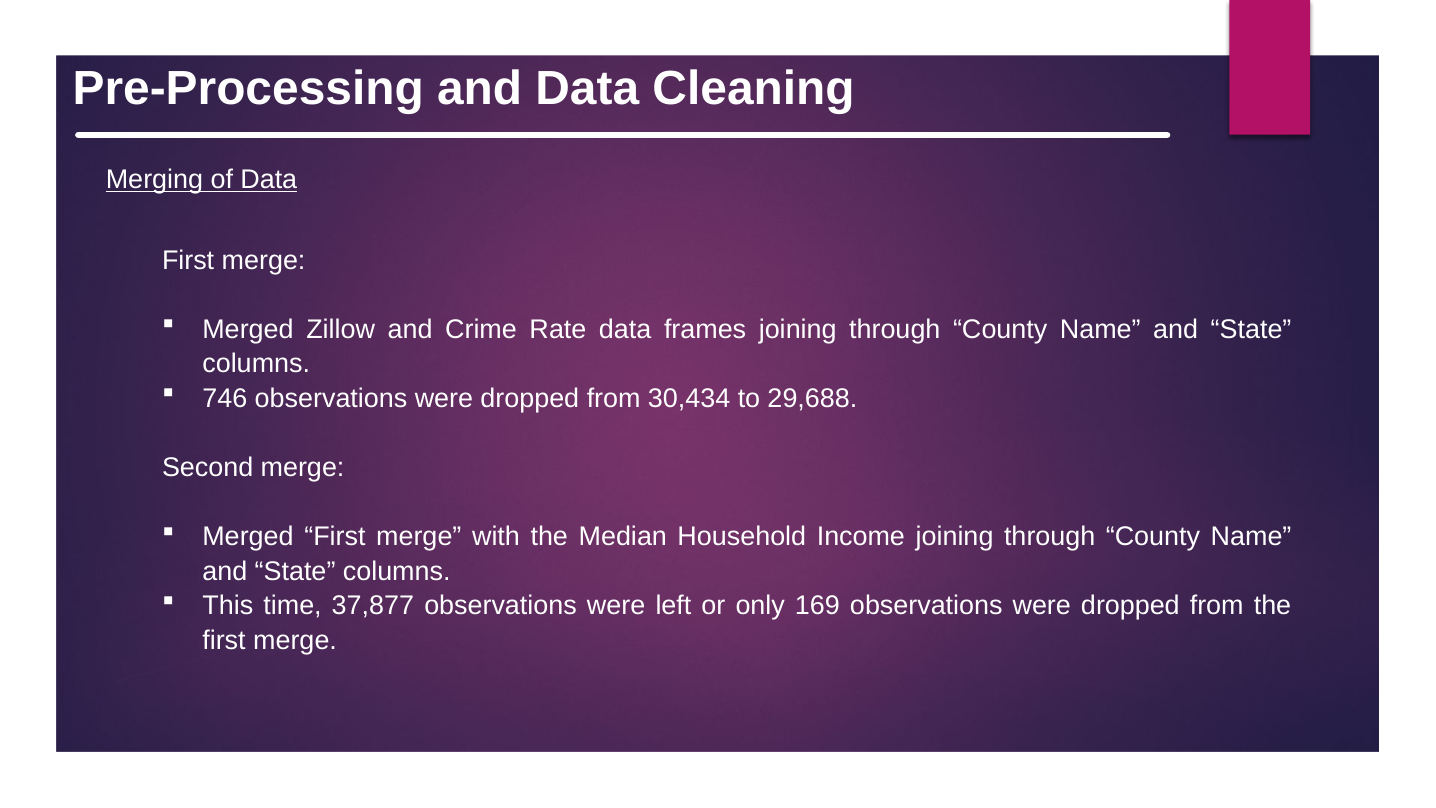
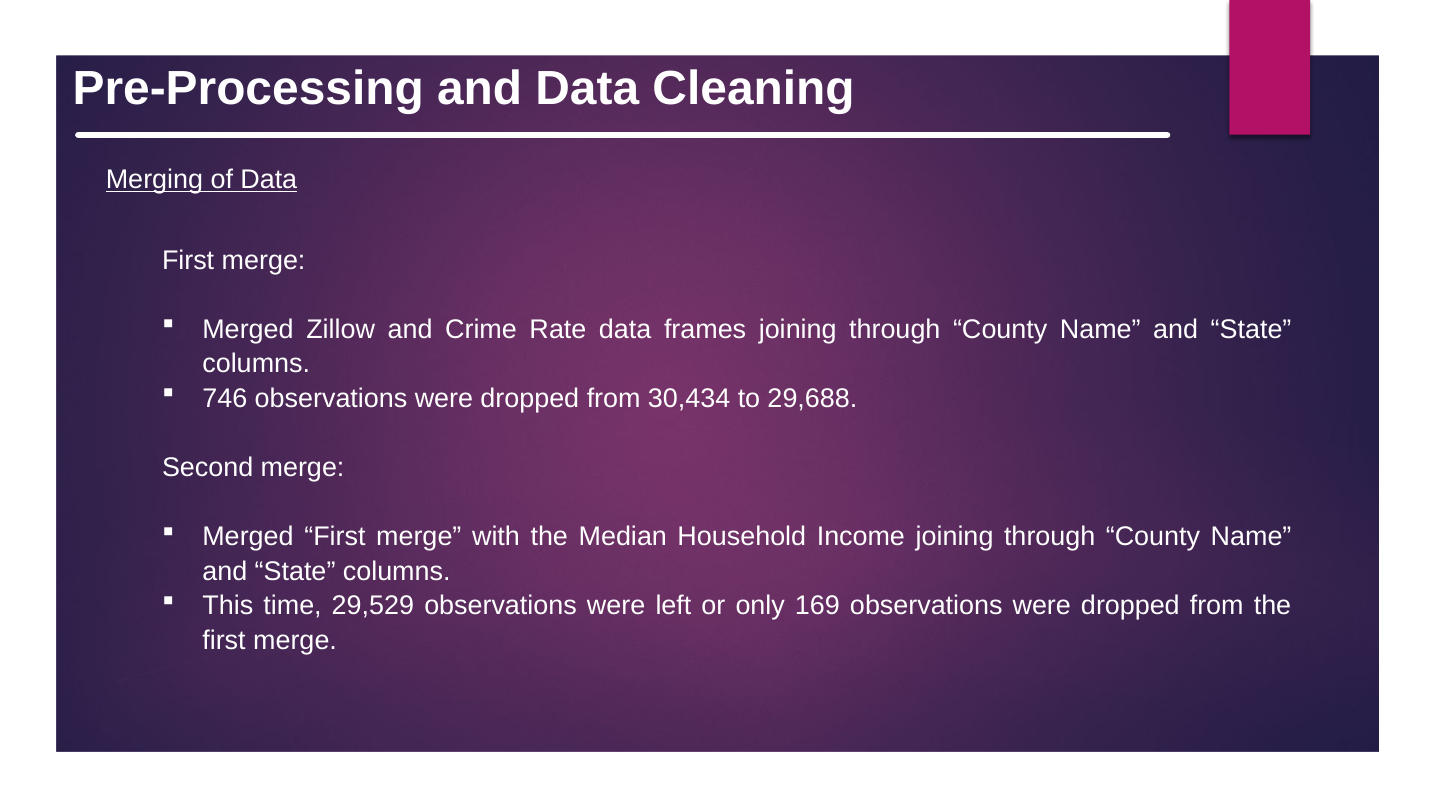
37,877: 37,877 -> 29,529 (373, 606)
